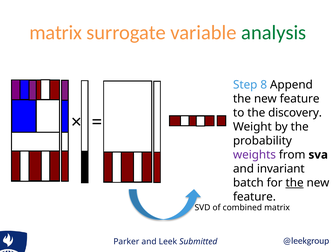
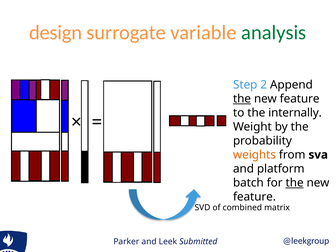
matrix: matrix -> design (56, 33)
8: 8 -> 2 (264, 85)
the underline: none -> present (242, 99)
discovery: discovery -> internally (295, 113)
weights colour: purple -> orange (254, 155)
invariant: invariant -> platform (281, 169)
